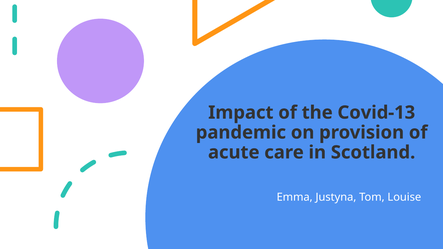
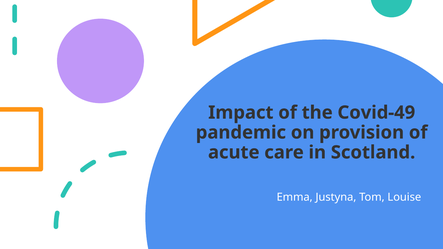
Covid-13: Covid-13 -> Covid-49 (376, 113)
